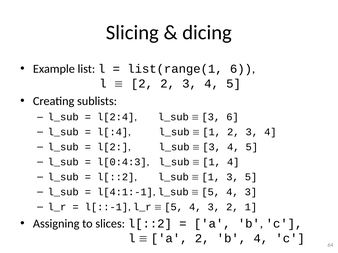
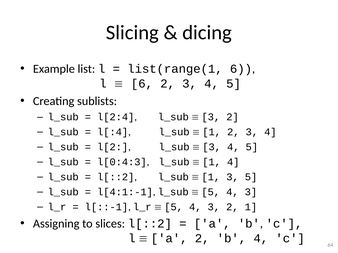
2: 2 -> 6 (142, 84)
6: 6 -> 2 (233, 117)
